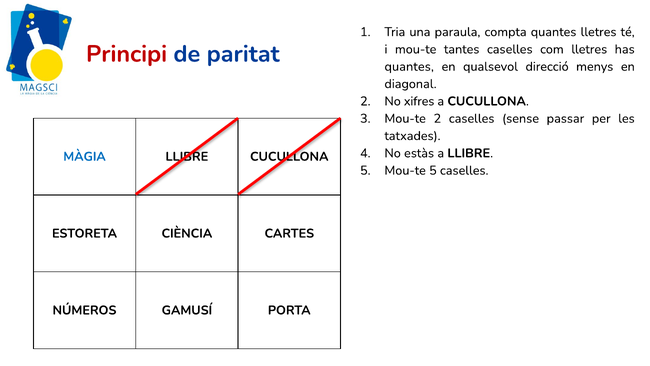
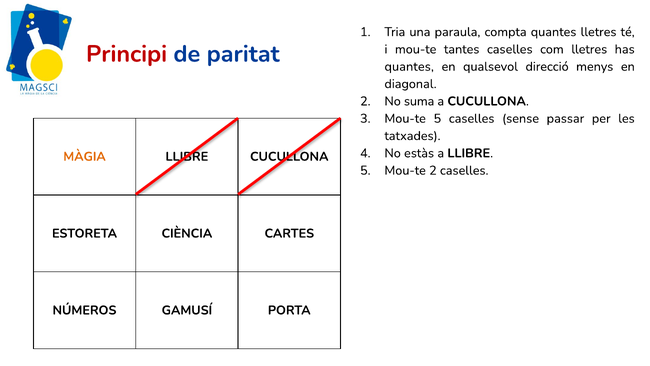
xifres: xifres -> suma (419, 101)
Mou-te 2: 2 -> 5 (437, 118)
MÀGIA colour: blue -> orange (84, 156)
Mou-te 5: 5 -> 2 (433, 170)
